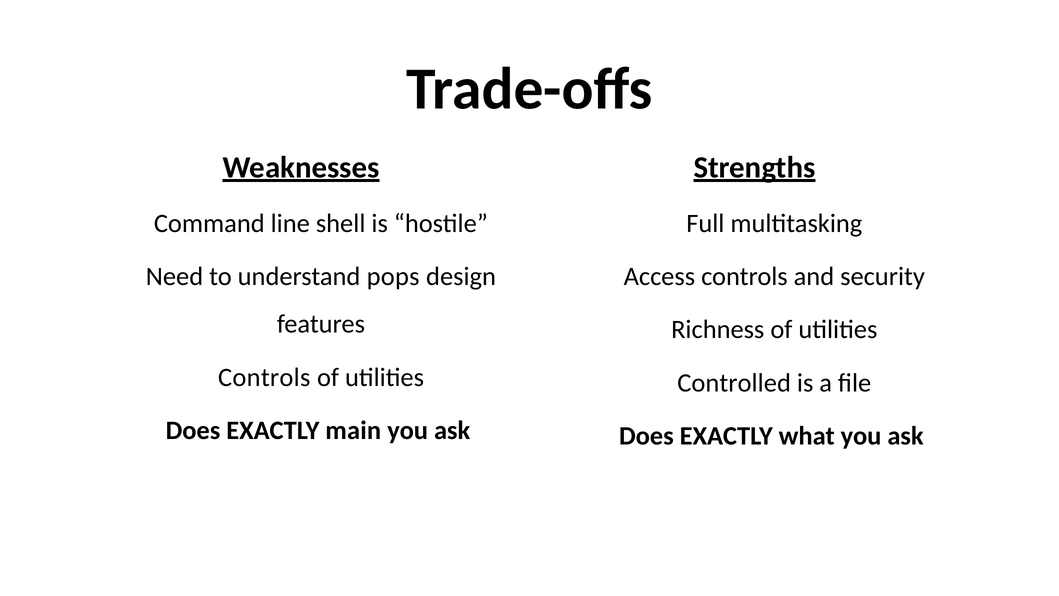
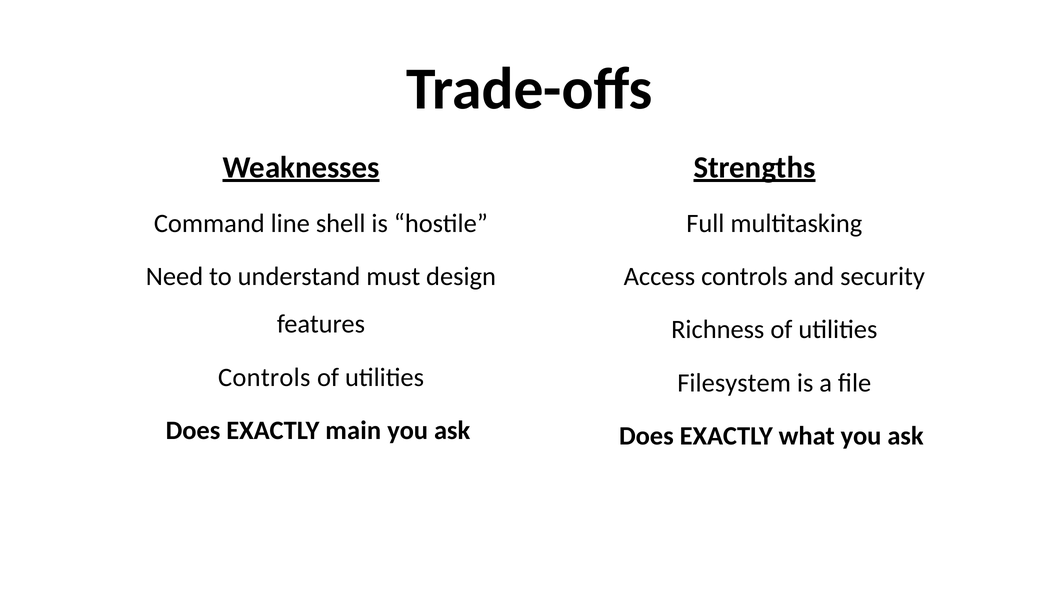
pops: pops -> must (393, 276)
Controlled: Controlled -> Filesystem (734, 383)
